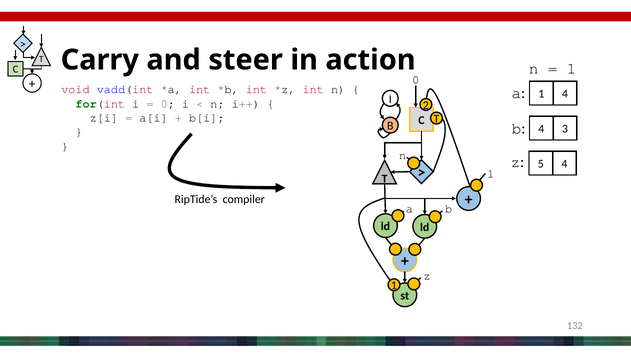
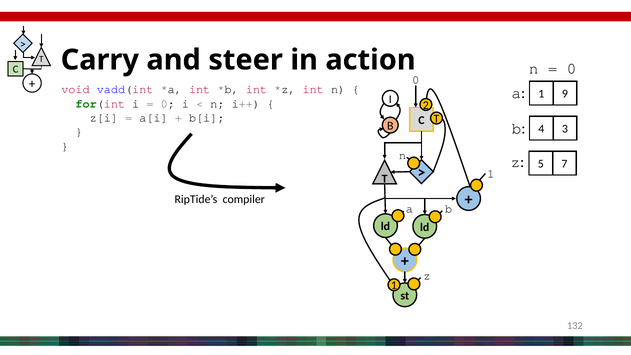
1: 1 -> 0 (572, 68)
1 4: 4 -> 9 (565, 94)
5 4: 4 -> 7 (564, 164)
